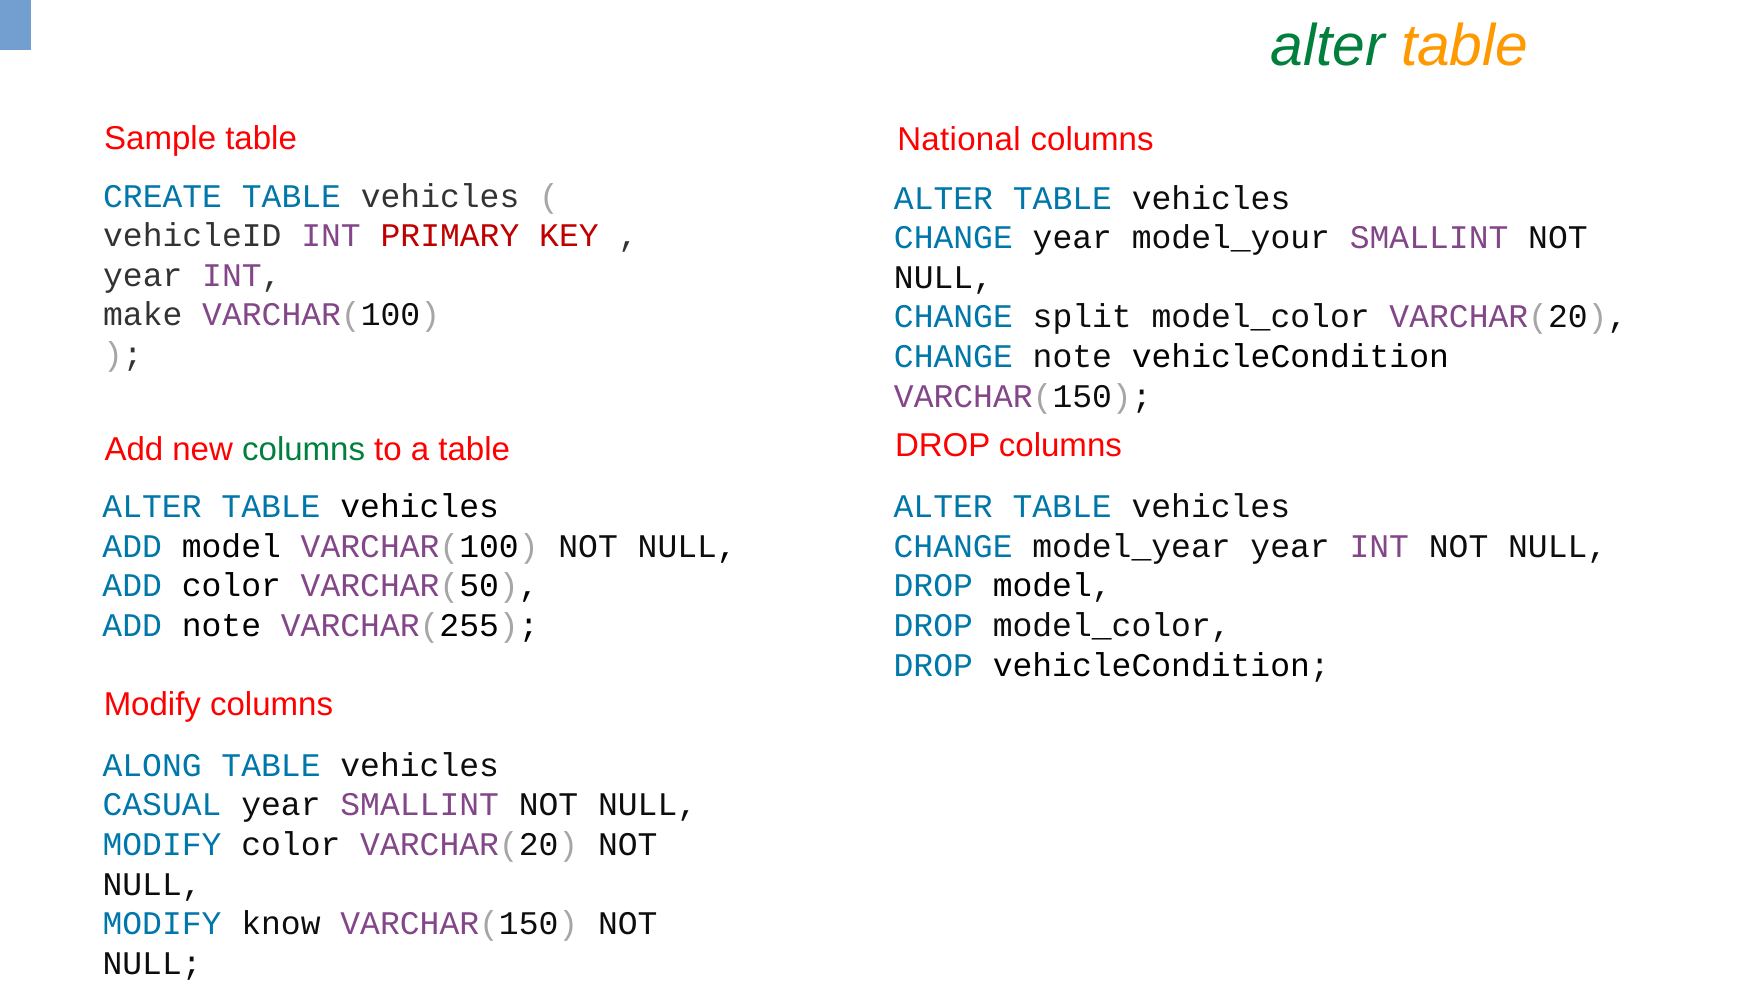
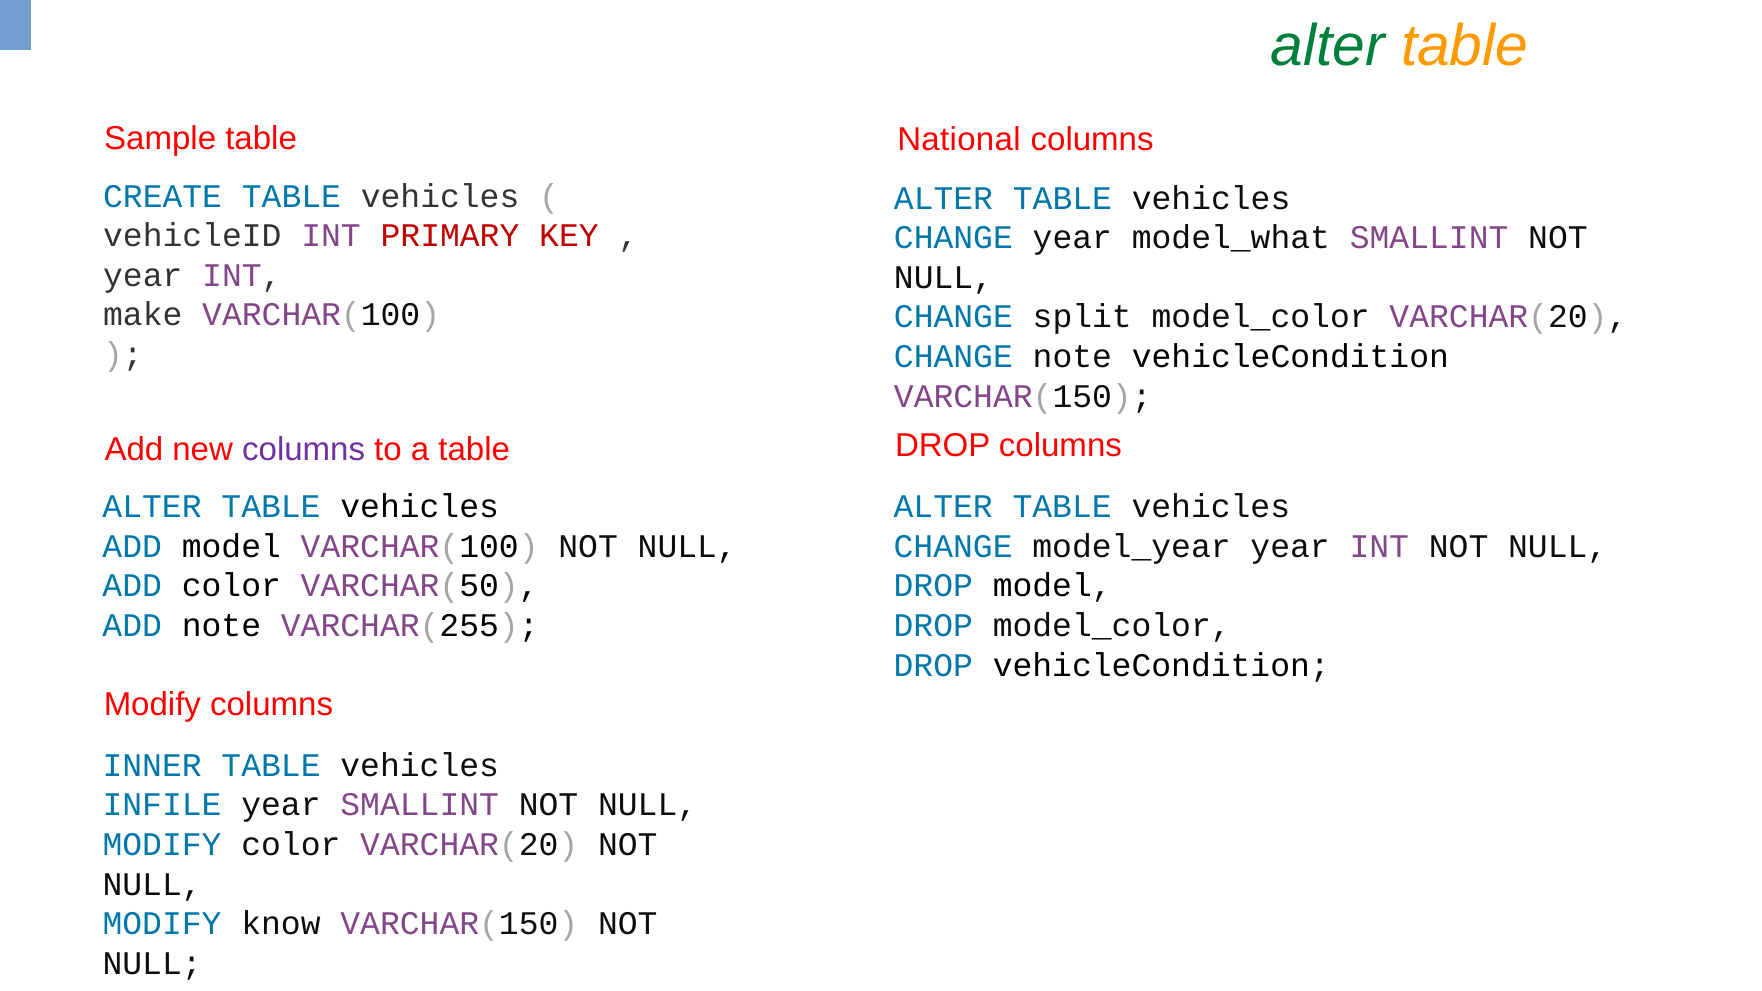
model_your: model_your -> model_what (1231, 238)
columns colour: green -> purple (304, 450)
ALONG: ALONG -> INNER (152, 765)
CASUAL: CASUAL -> INFILE (162, 805)
